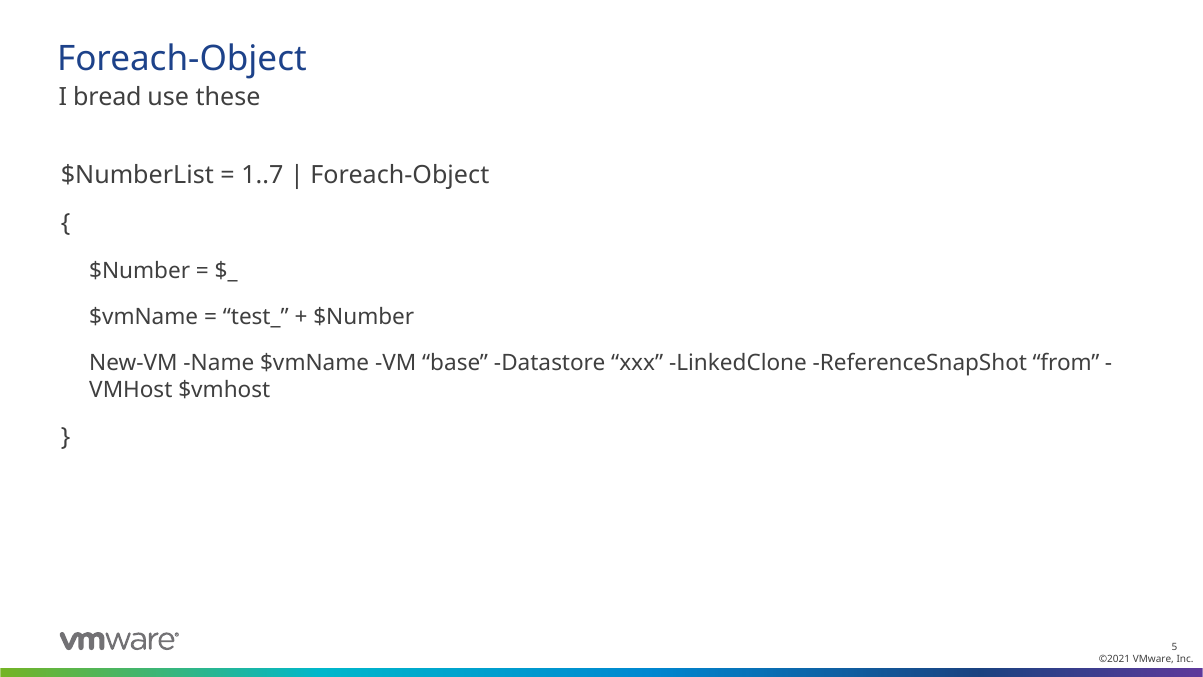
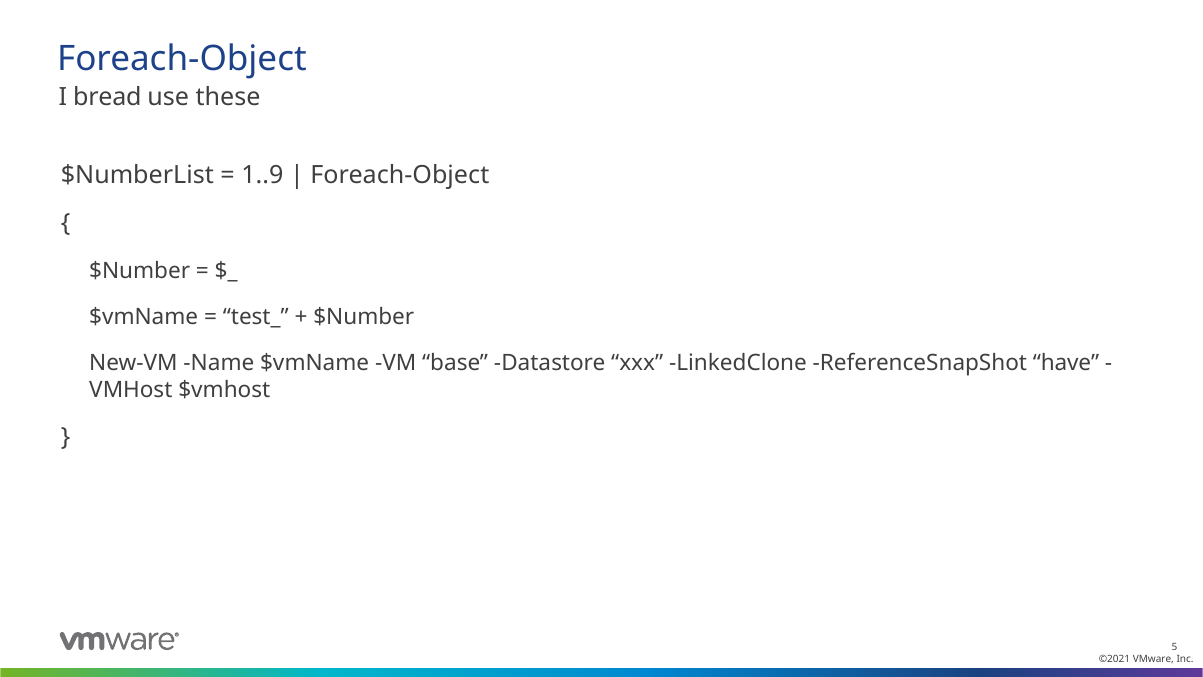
1..7: 1..7 -> 1..9 (262, 175)
from: from -> have (1066, 363)
